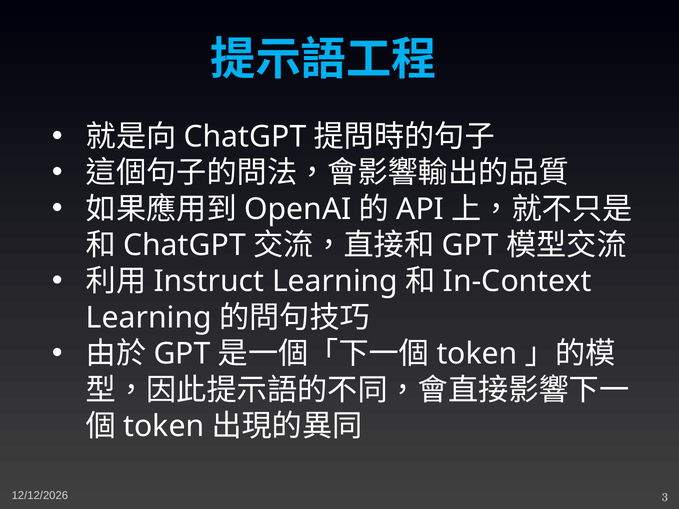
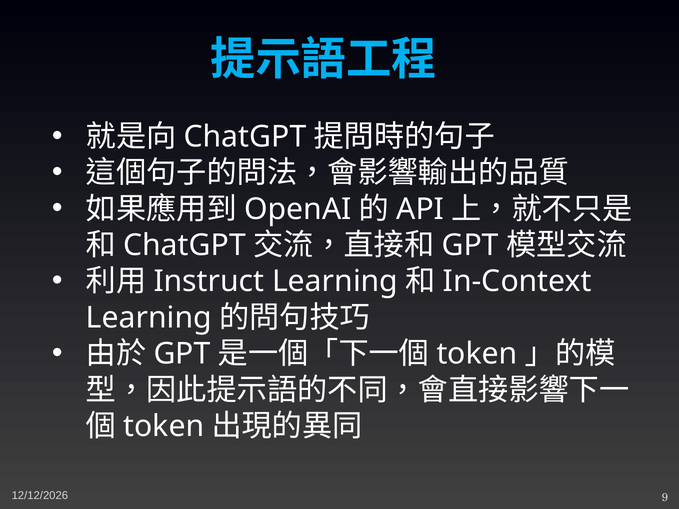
3: 3 -> 9 (665, 498)
